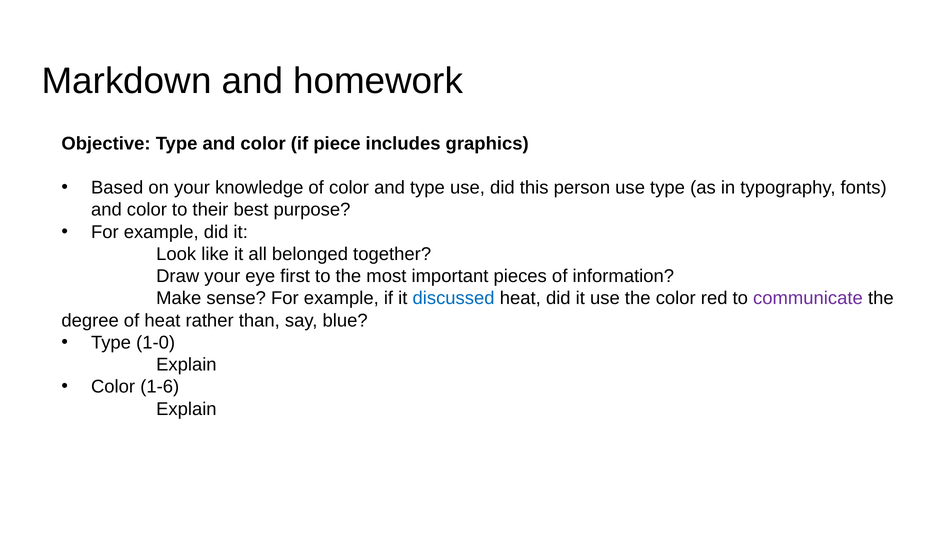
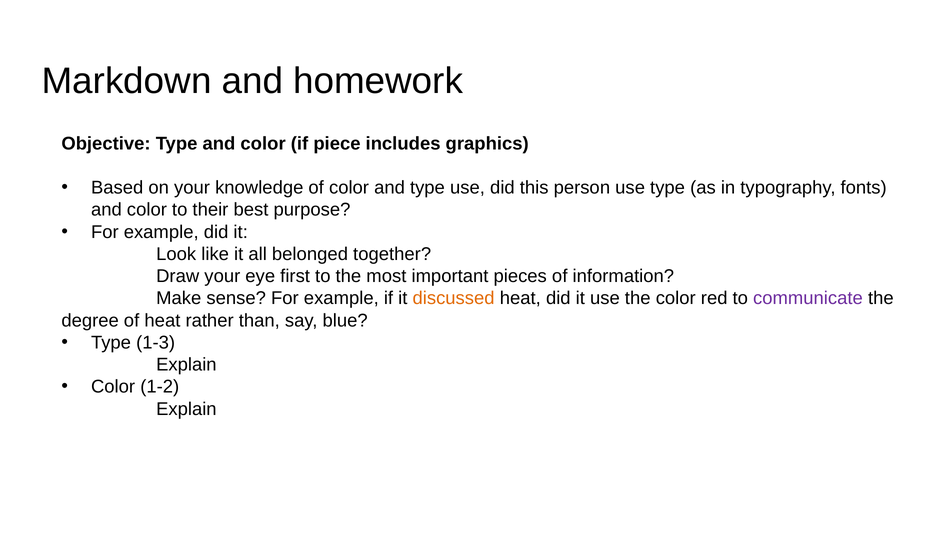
discussed colour: blue -> orange (454, 299)
1-0: 1-0 -> 1-3 (156, 343)
1-6: 1-6 -> 1-2 (160, 387)
